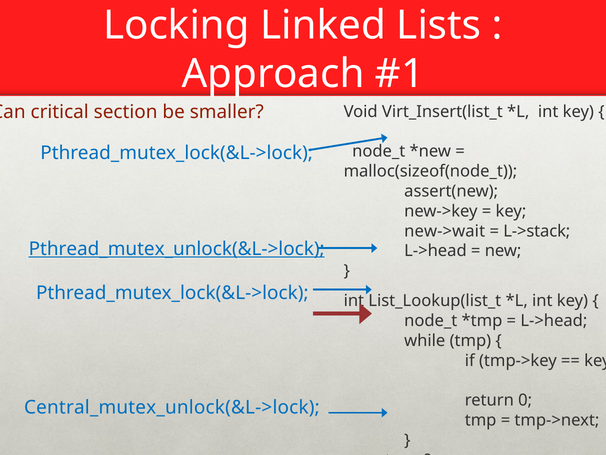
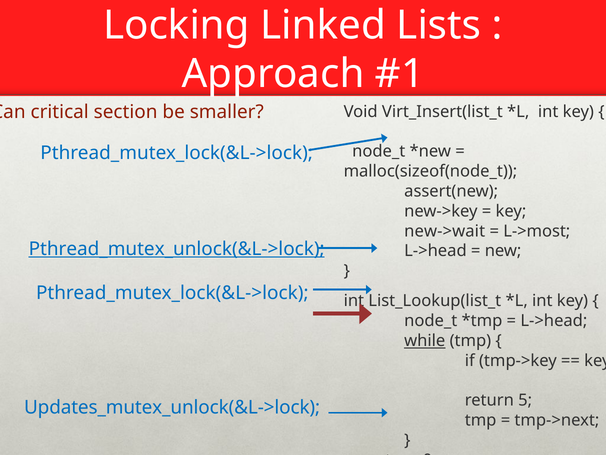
L->stack: L->stack -> L->most (537, 231)
while underline: none -> present (425, 340)
0: 0 -> 5 (525, 400)
Central_mutex_unlock(&L->lock: Central_mutex_unlock(&L->lock -> Updates_mutex_unlock(&L->lock (172, 407)
